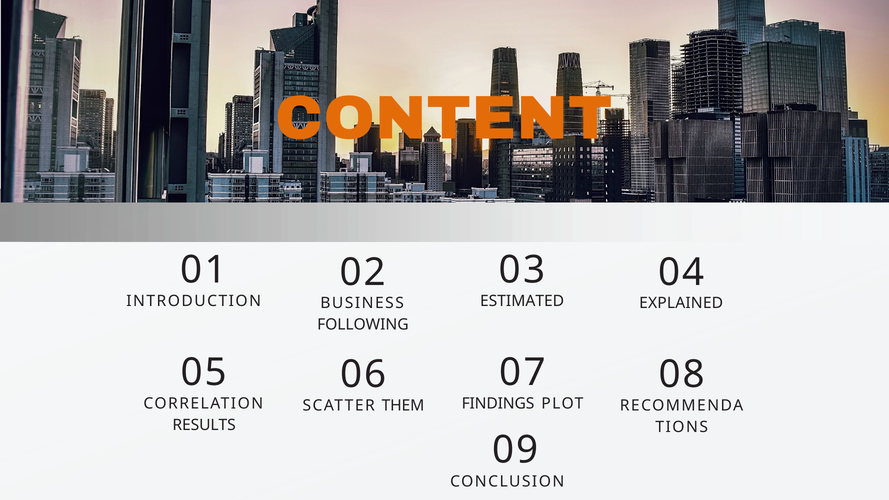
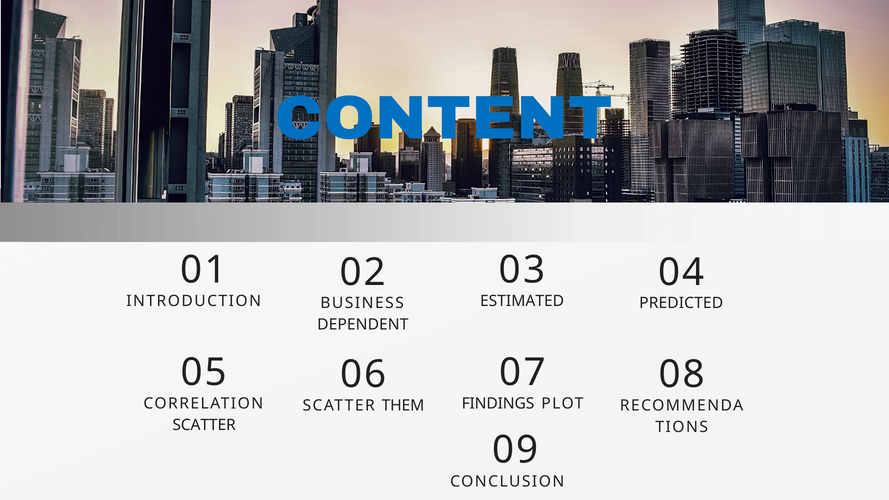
CONTENT colour: orange -> blue (444, 118)
EXPLAINED: EXPLAINED -> PREDICTED (681, 303)
FOLLOWING: FOLLOWING -> DEPENDENT (363, 325)
RESULTS: RESULTS -> SCATTER (204, 425)
